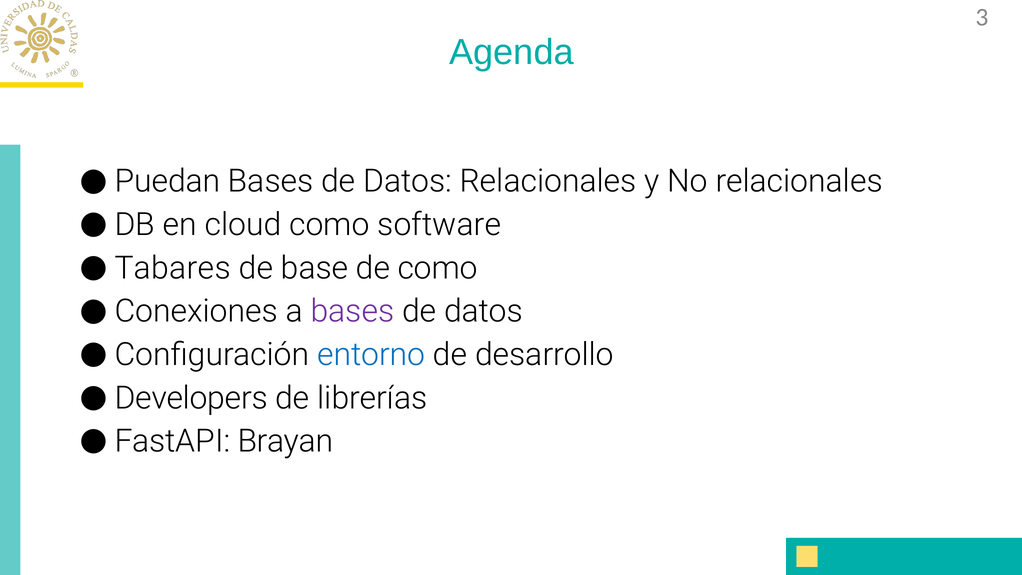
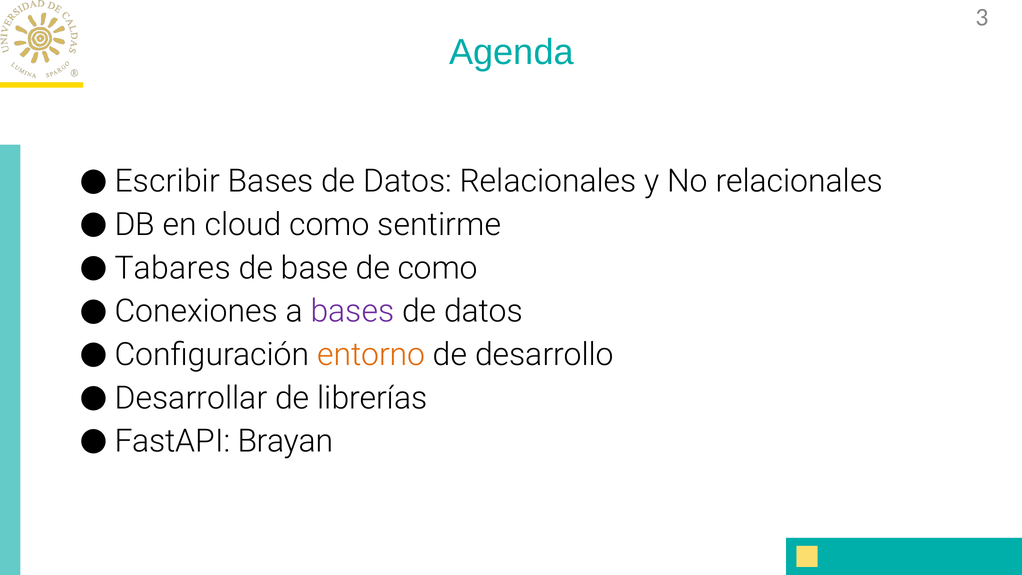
Puedan: Puedan -> Escribir (167, 181)
software: software -> sentirme (439, 225)
entorno colour: blue -> orange (371, 355)
Developers: Developers -> Desarrollar (191, 398)
